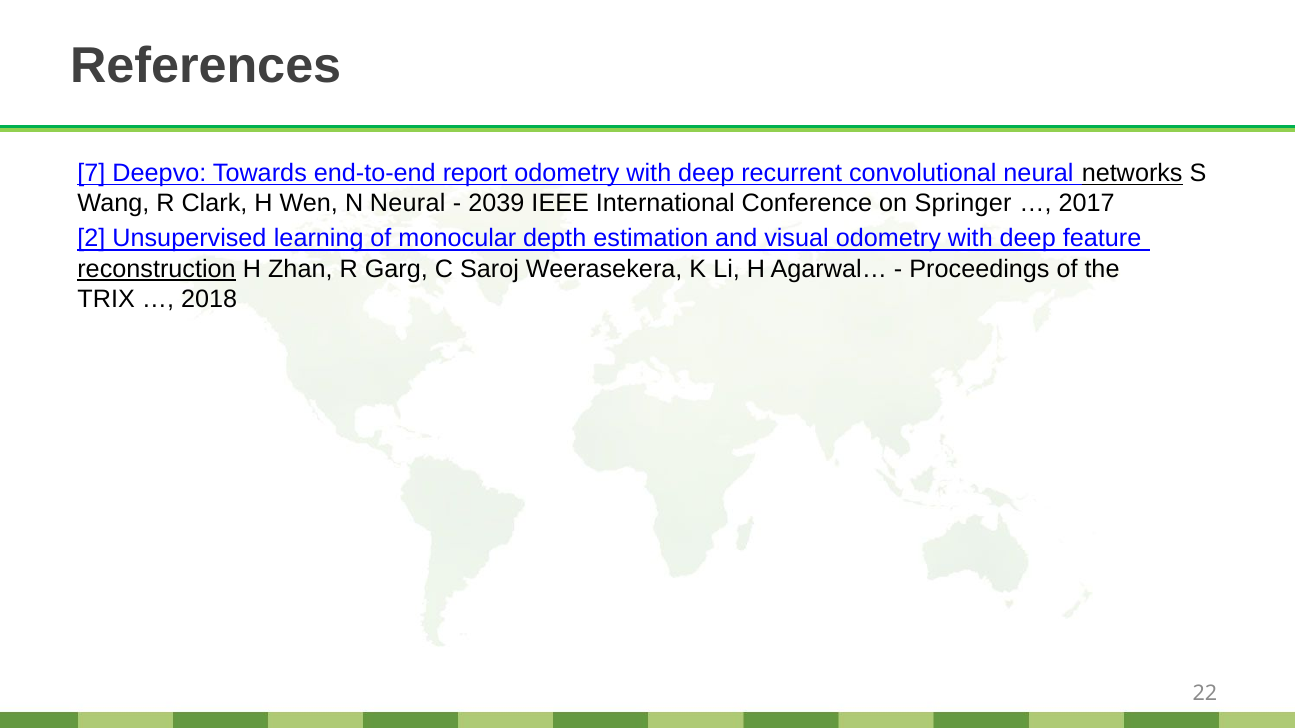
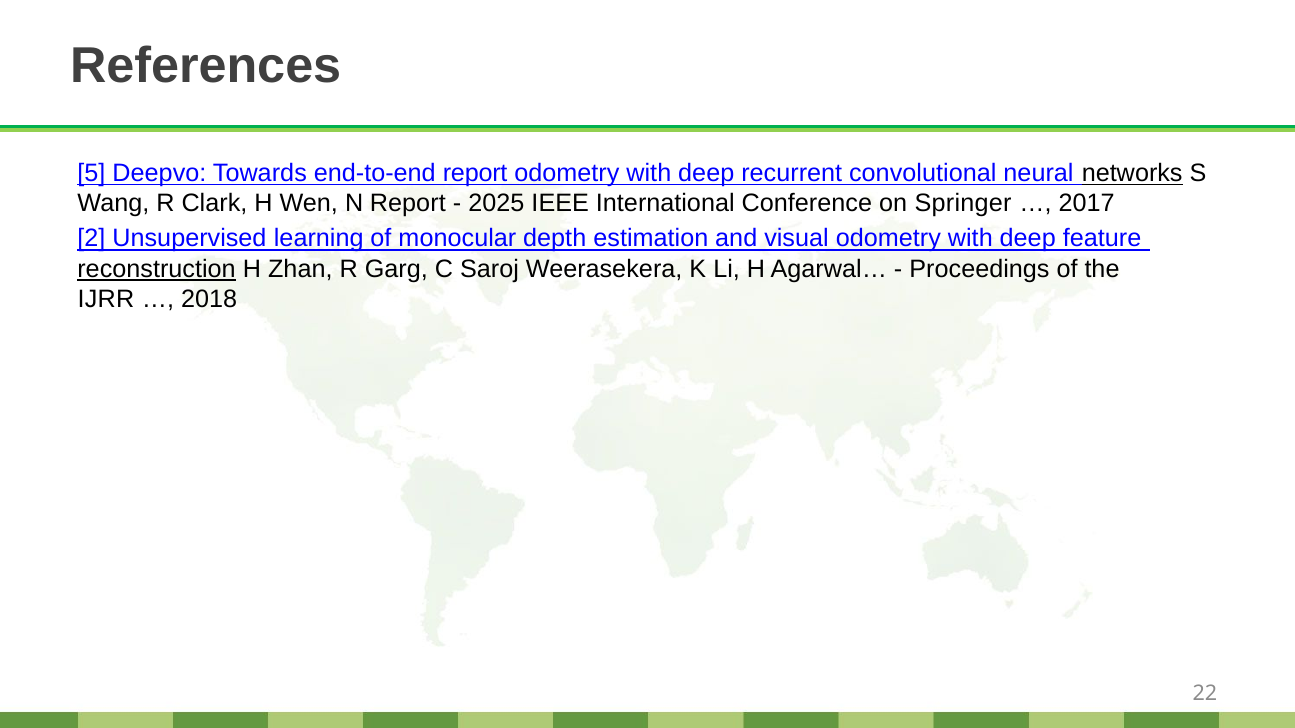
7: 7 -> 5 (91, 173)
N Neural: Neural -> Report (408, 204)
2039: 2039 -> 2025 (496, 204)
TRIX: TRIX -> IJRR (106, 299)
